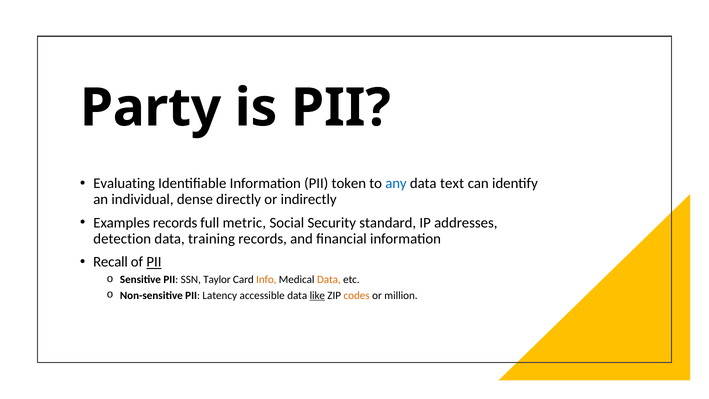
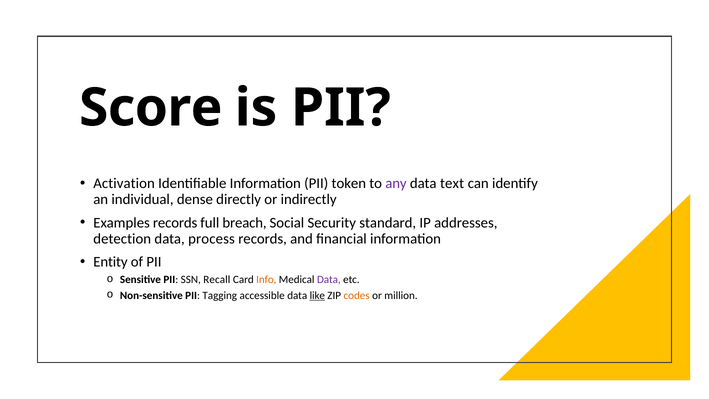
Party: Party -> Score (151, 108)
Evaluating: Evaluating -> Activation (124, 183)
any colour: blue -> purple (396, 183)
metric: metric -> breach (245, 223)
training: training -> process (211, 239)
Recall: Recall -> Entity (110, 262)
PII underline: present -> none (154, 262)
Taylor: Taylor -> Recall (217, 280)
Data colour: orange -> purple (329, 280)
Latency: Latency -> Tagging (220, 295)
